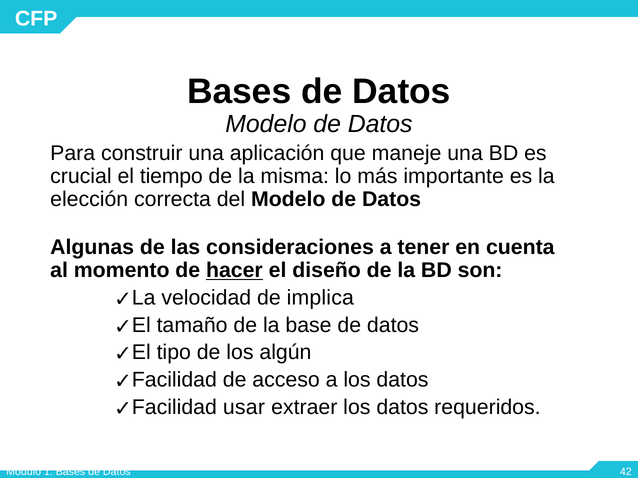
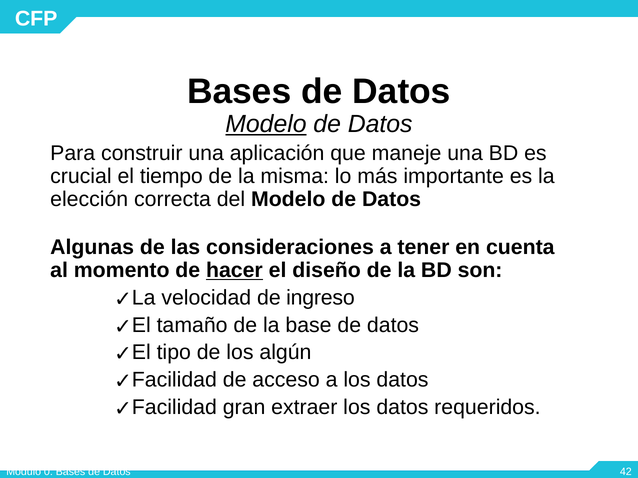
Modelo underline: none -> present (266, 124)
implica: implica -> ingreso (320, 298)
usar: usar -> gran (244, 408)
1: 1 -> 0 (48, 472)
